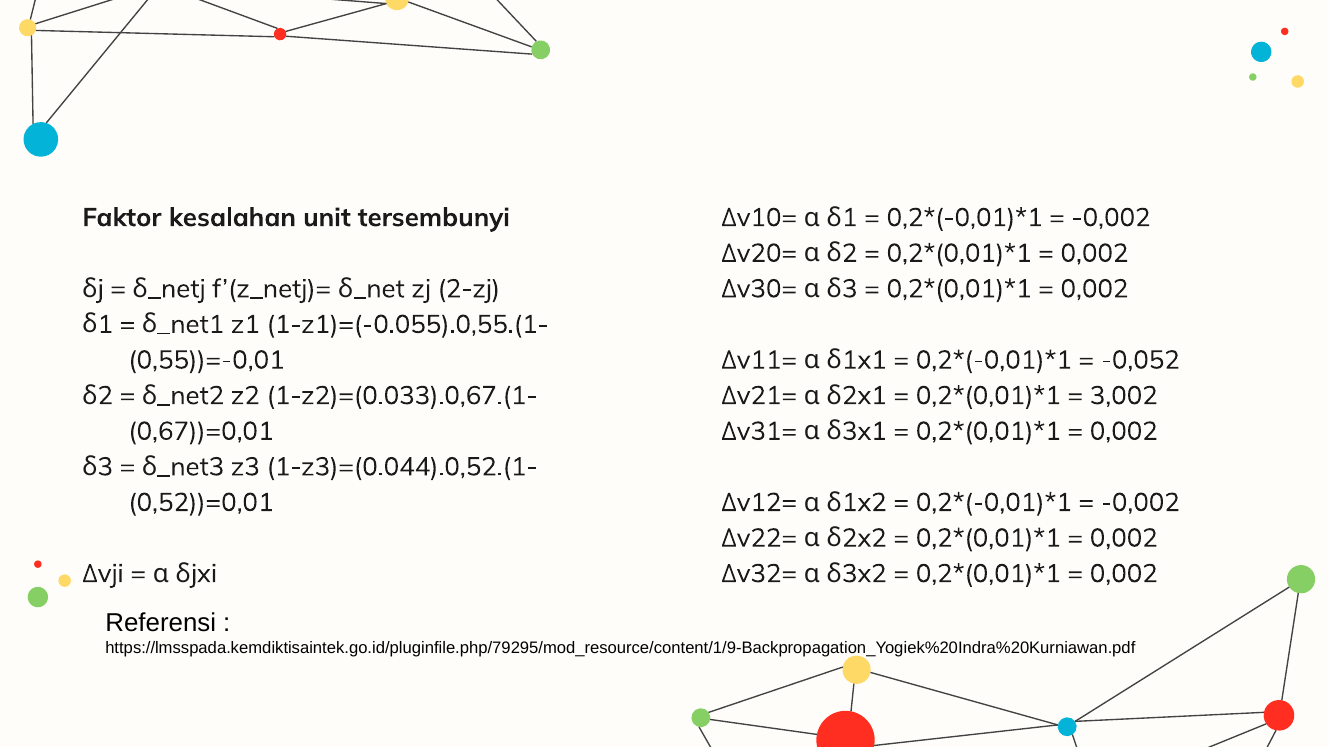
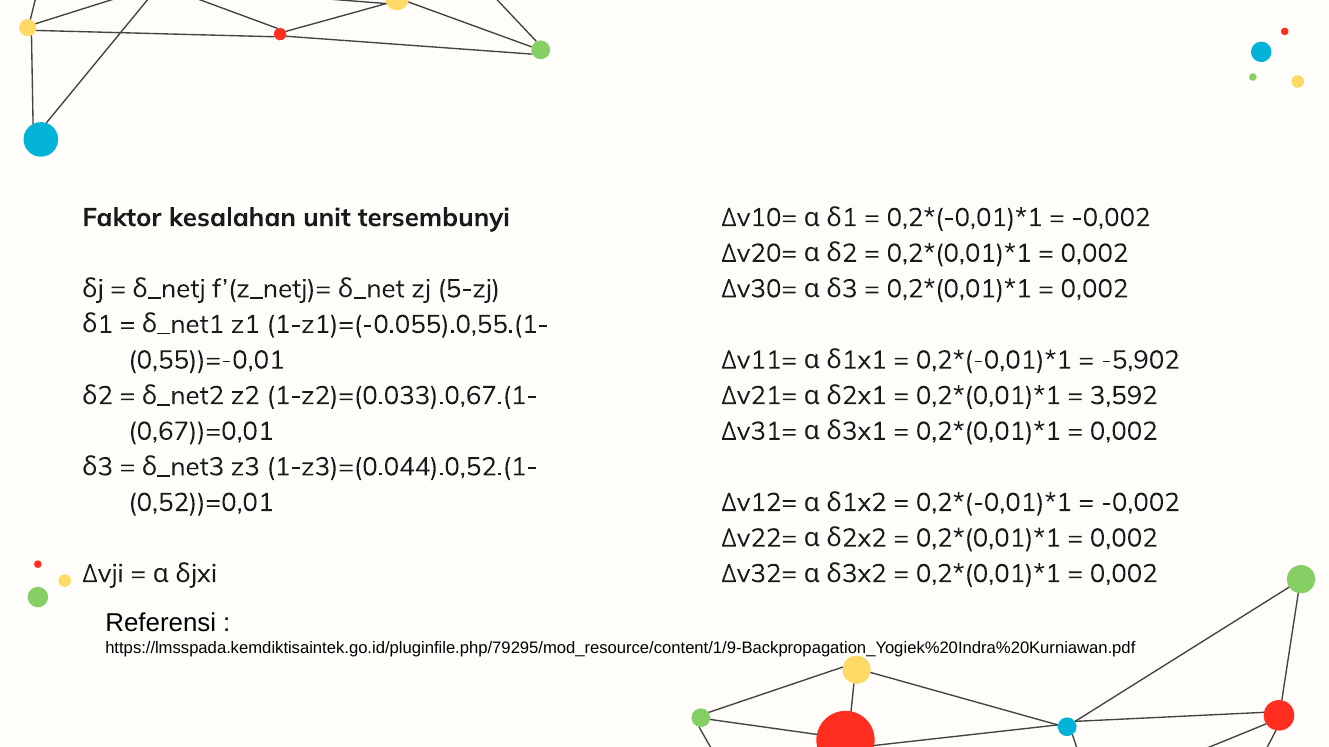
2-zj: 2-zj -> 5-zj (469, 289)
-0,052: -0,052 -> -5,902 (1140, 360)
3,002: 3,002 -> 3,592 (1124, 396)
